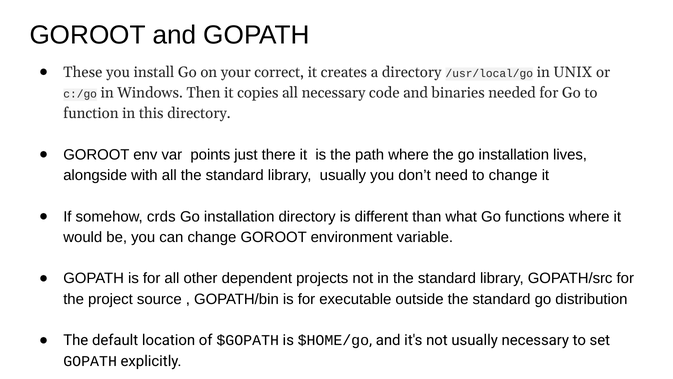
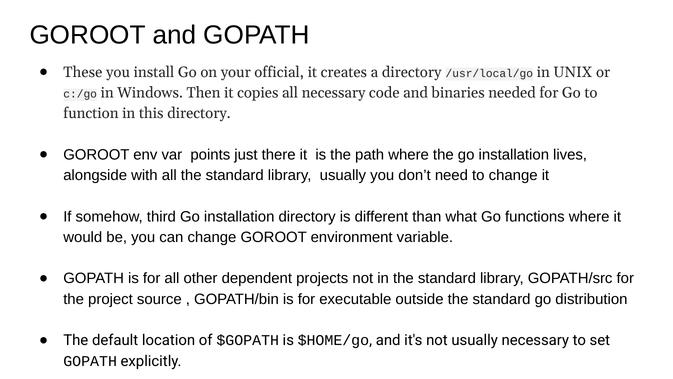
correct: correct -> official (279, 72)
crds: crds -> third (161, 216)
